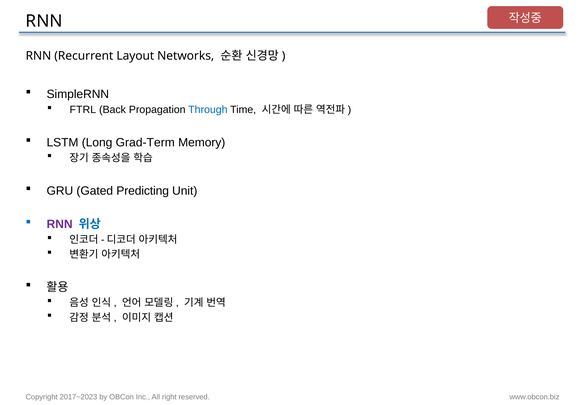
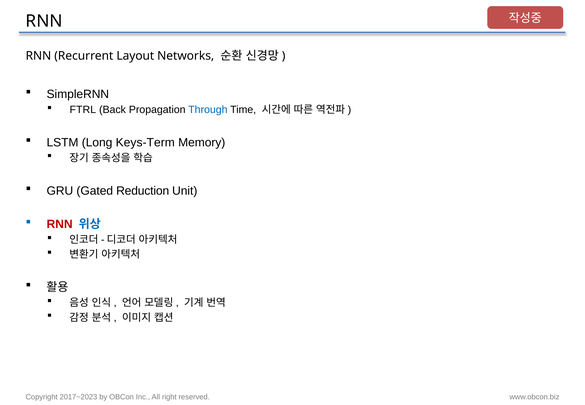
Grad-Term: Grad-Term -> Keys-Term (145, 142)
Predicting: Predicting -> Reduction (143, 191)
RNN colour: purple -> red (60, 224)
